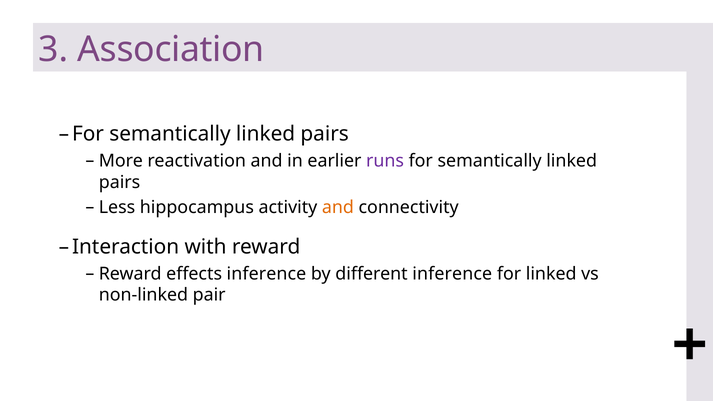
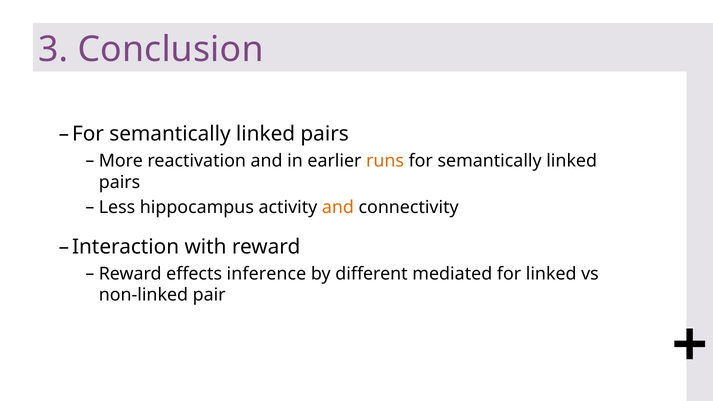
Association: Association -> Conclusion (171, 50)
runs colour: purple -> orange (385, 161)
different inference: inference -> mediated (452, 274)
